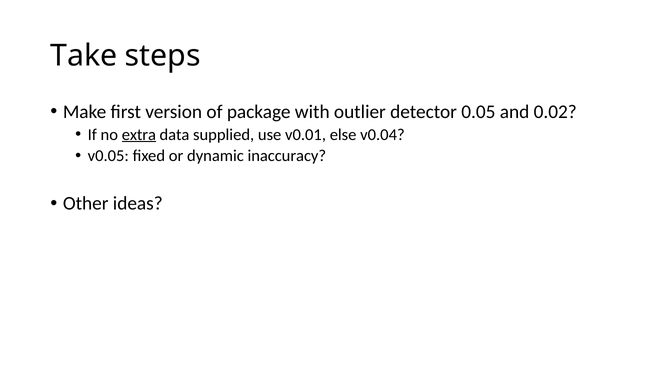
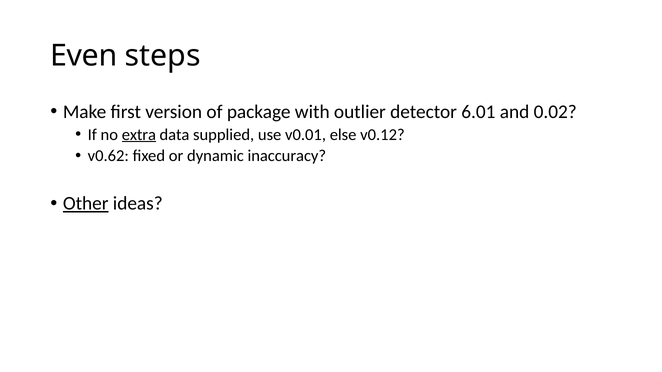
Take: Take -> Even (84, 56)
0.05: 0.05 -> 6.01 (478, 112)
v0.04: v0.04 -> v0.12 (382, 135)
v0.05: v0.05 -> v0.62 (108, 156)
Other underline: none -> present (86, 204)
